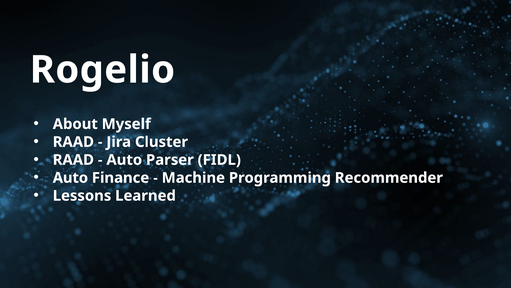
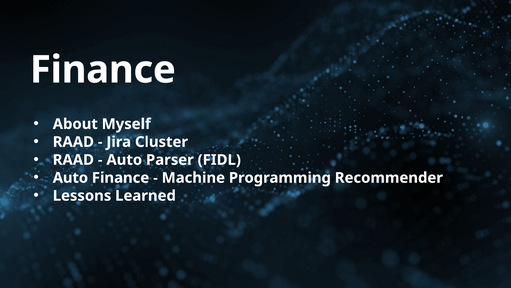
Rogelio: Rogelio -> Finance (103, 70)
